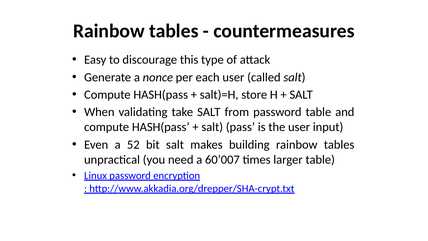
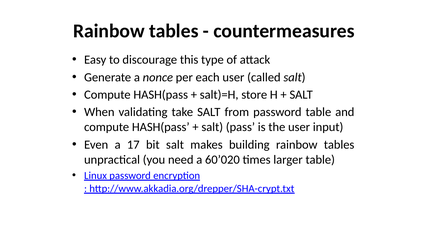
52: 52 -> 17 (133, 144)
60’007: 60’007 -> 60’020 (222, 159)
